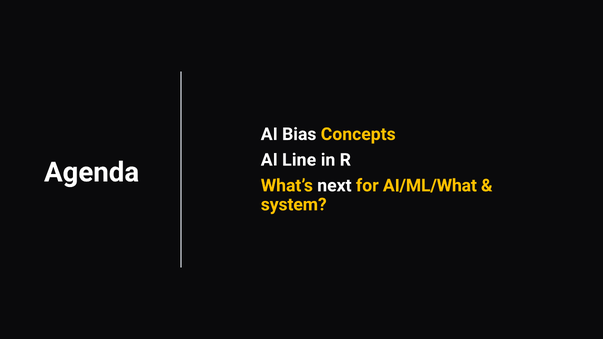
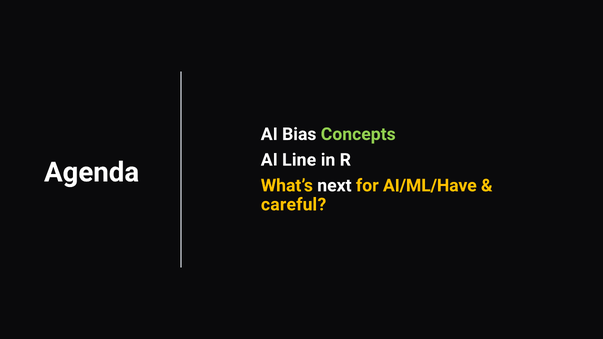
Concepts colour: yellow -> light green (358, 134)
AI/ML/What: AI/ML/What -> AI/ML/Have (430, 186)
system: system -> careful (294, 205)
